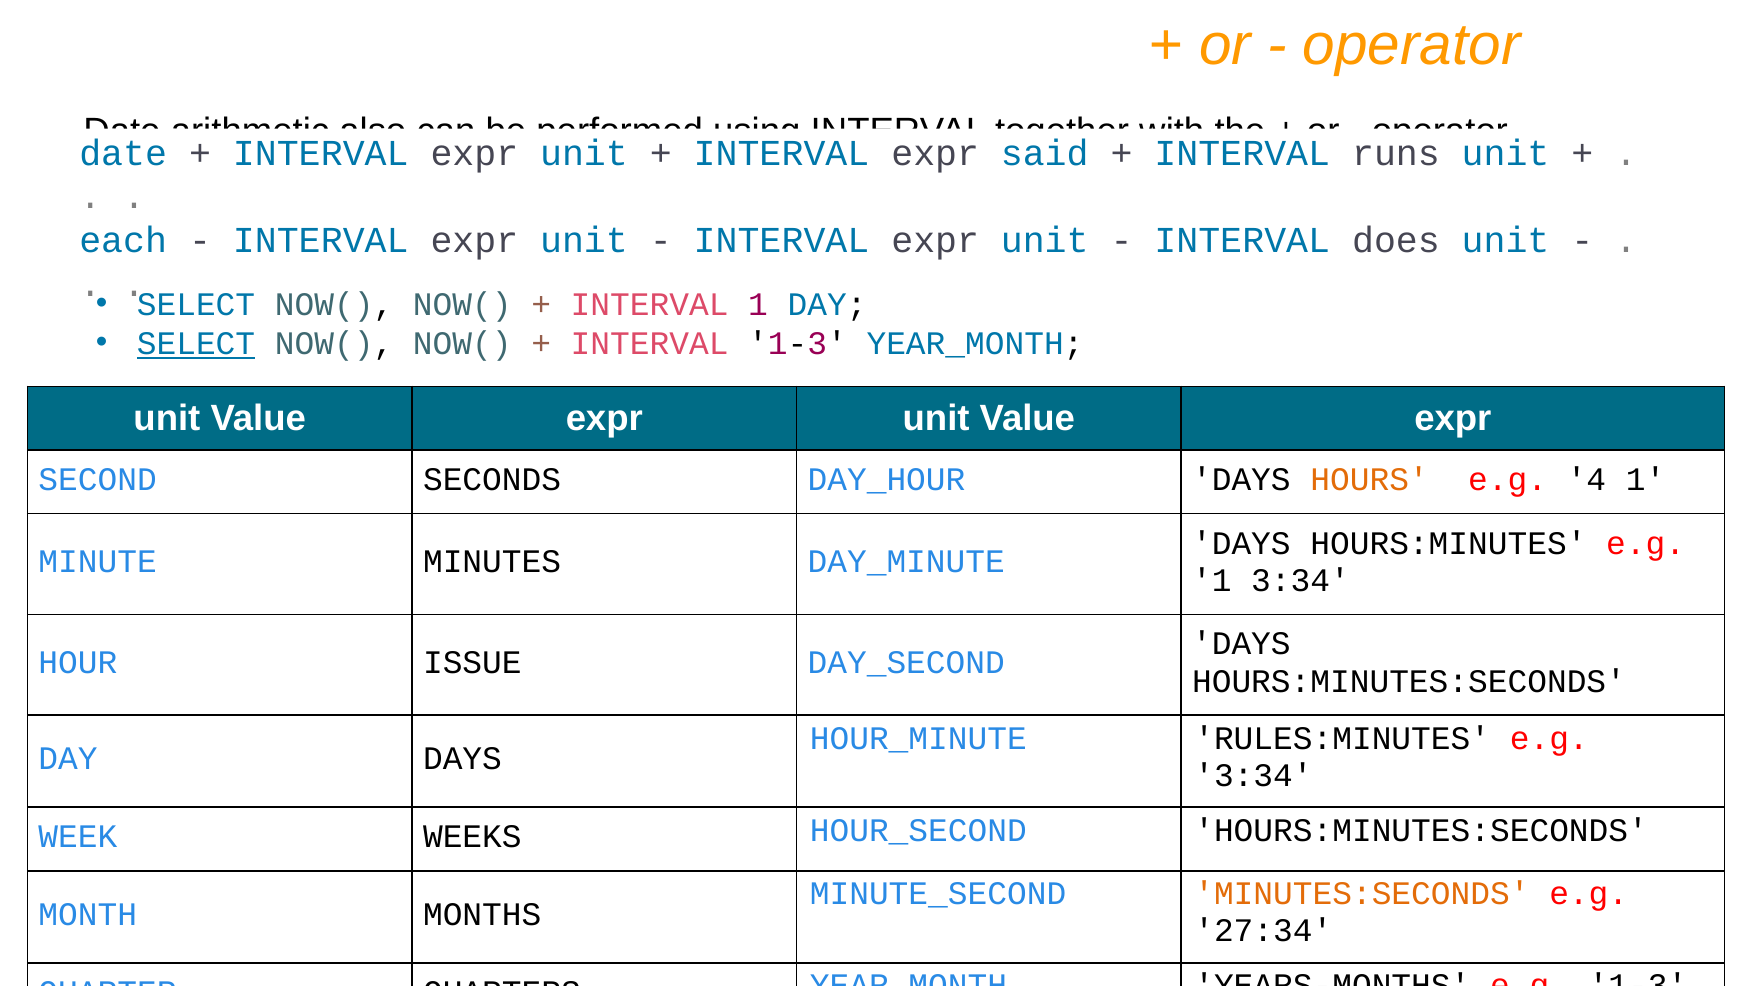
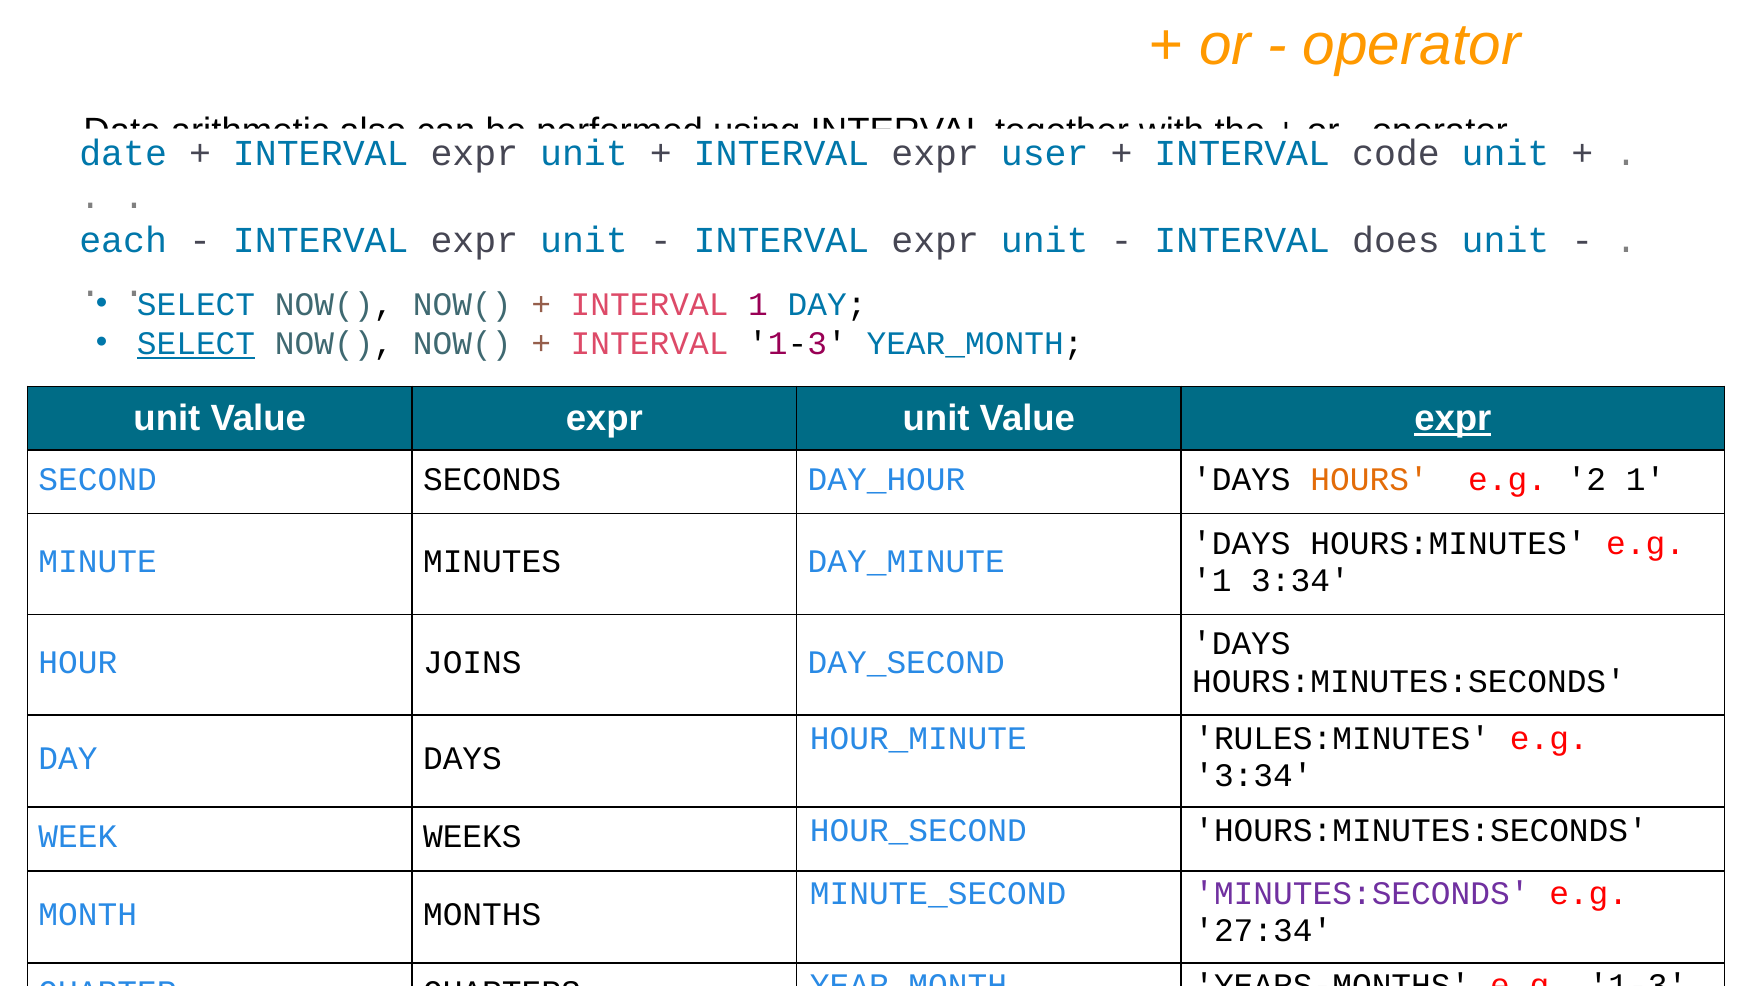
said: said -> user (1045, 153)
runs: runs -> code (1396, 153)
expr underline: none -> present (1453, 419)
4: 4 -> 2 (1586, 480)
ISSUE: ISSUE -> JOINS (472, 663)
MINUTES:SECONDS colour: orange -> purple (1362, 894)
